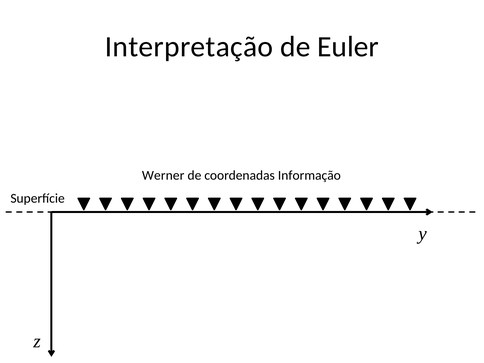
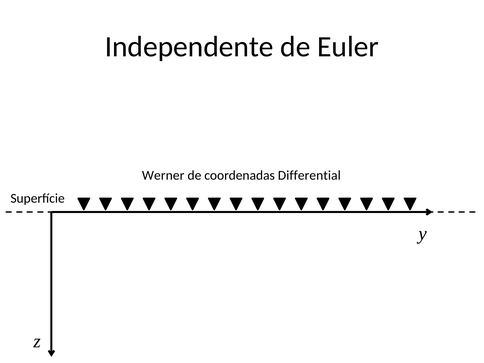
Interpretação: Interpretação -> Independente (189, 47)
Informação: Informação -> Differential (309, 176)
